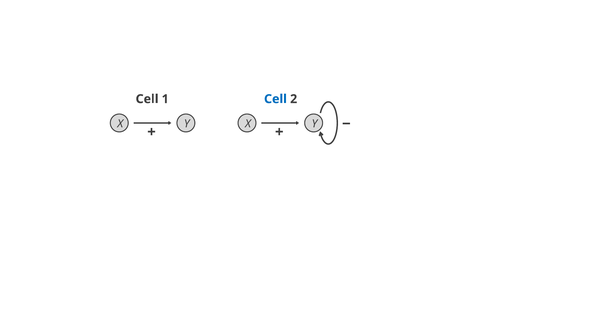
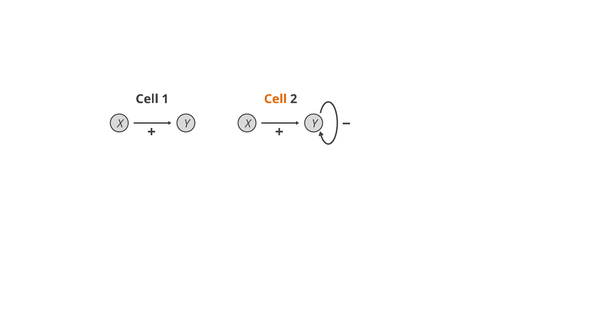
Cell colour: blue -> orange (275, 99)
